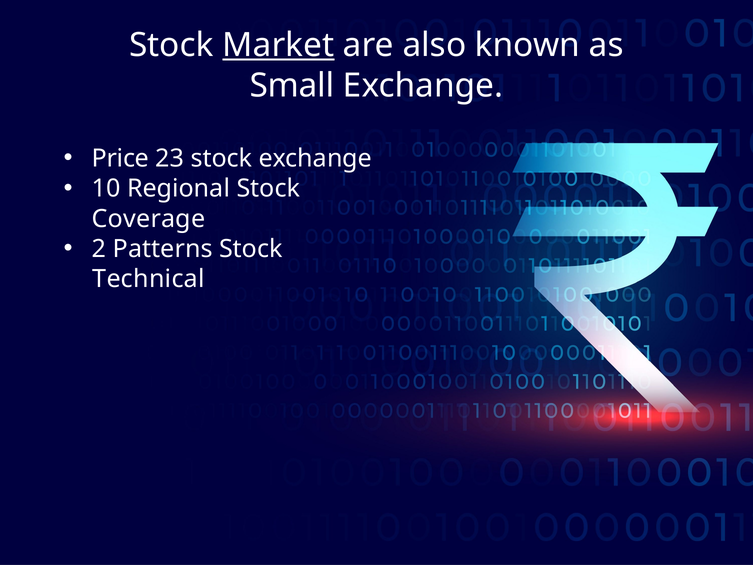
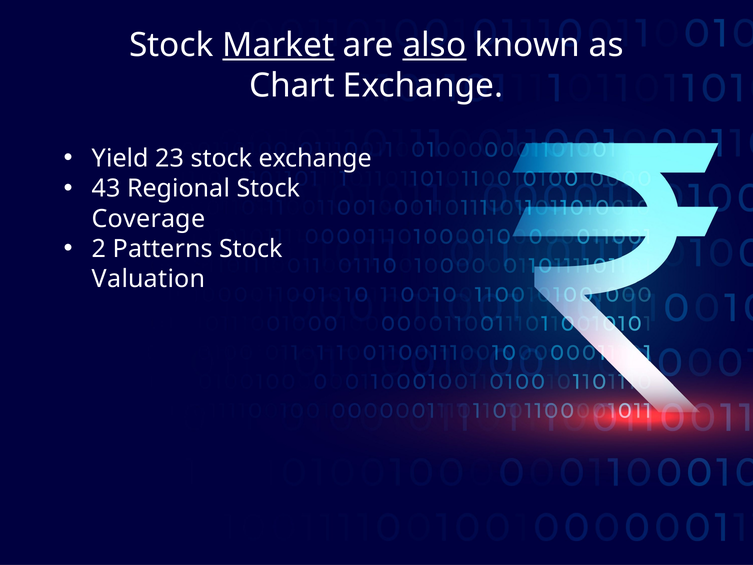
also underline: none -> present (434, 45)
Small: Small -> Chart (292, 85)
Price: Price -> Yield (120, 159)
10: 10 -> 43 (106, 189)
Technical: Technical -> Valuation (149, 279)
